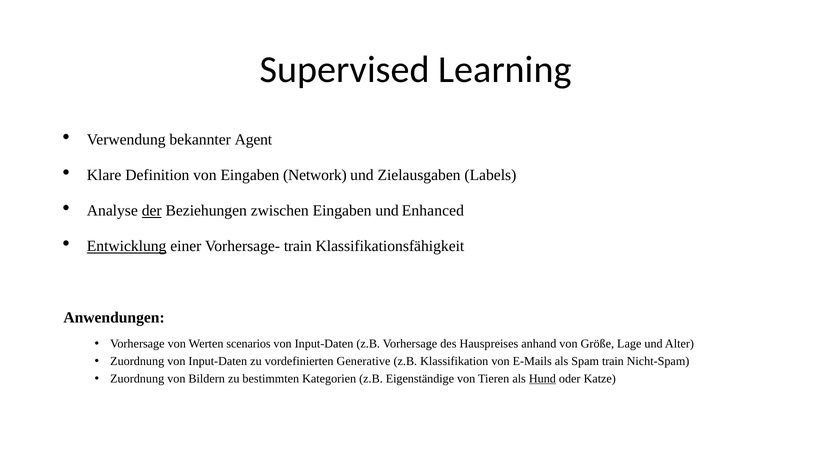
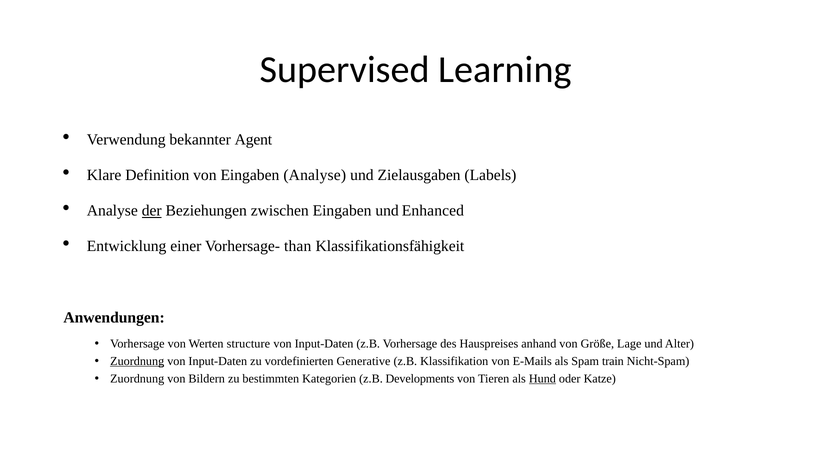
Eingaben Network: Network -> Analyse (315, 175)
Entwicklung underline: present -> none (127, 246)
Vorhersage- train: train -> than (298, 246)
scenarios: scenarios -> structure (248, 344)
Zuordnung underline: none -> present (137, 361)
Eigenständige: Eigenständige -> Developments (420, 379)
